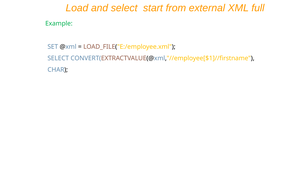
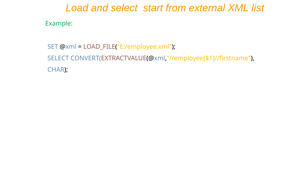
full: full -> list (258, 8)
